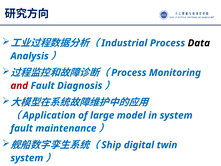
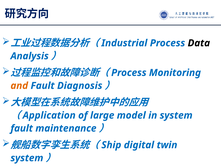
and colour: red -> orange (19, 86)
